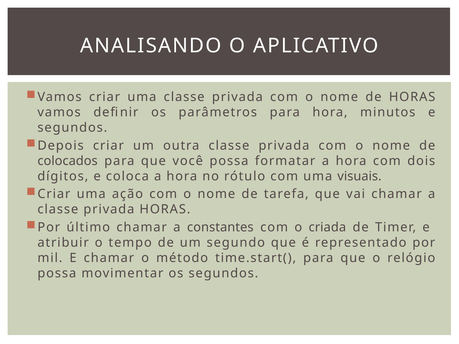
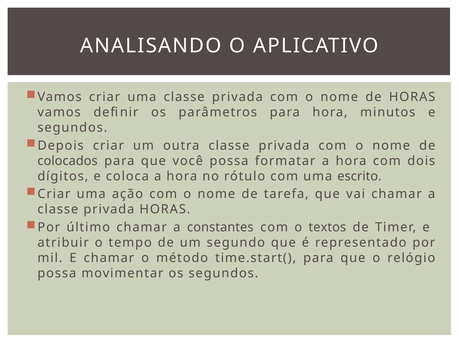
visuais: visuais -> escrito (359, 176)
criada: criada -> textos (327, 227)
